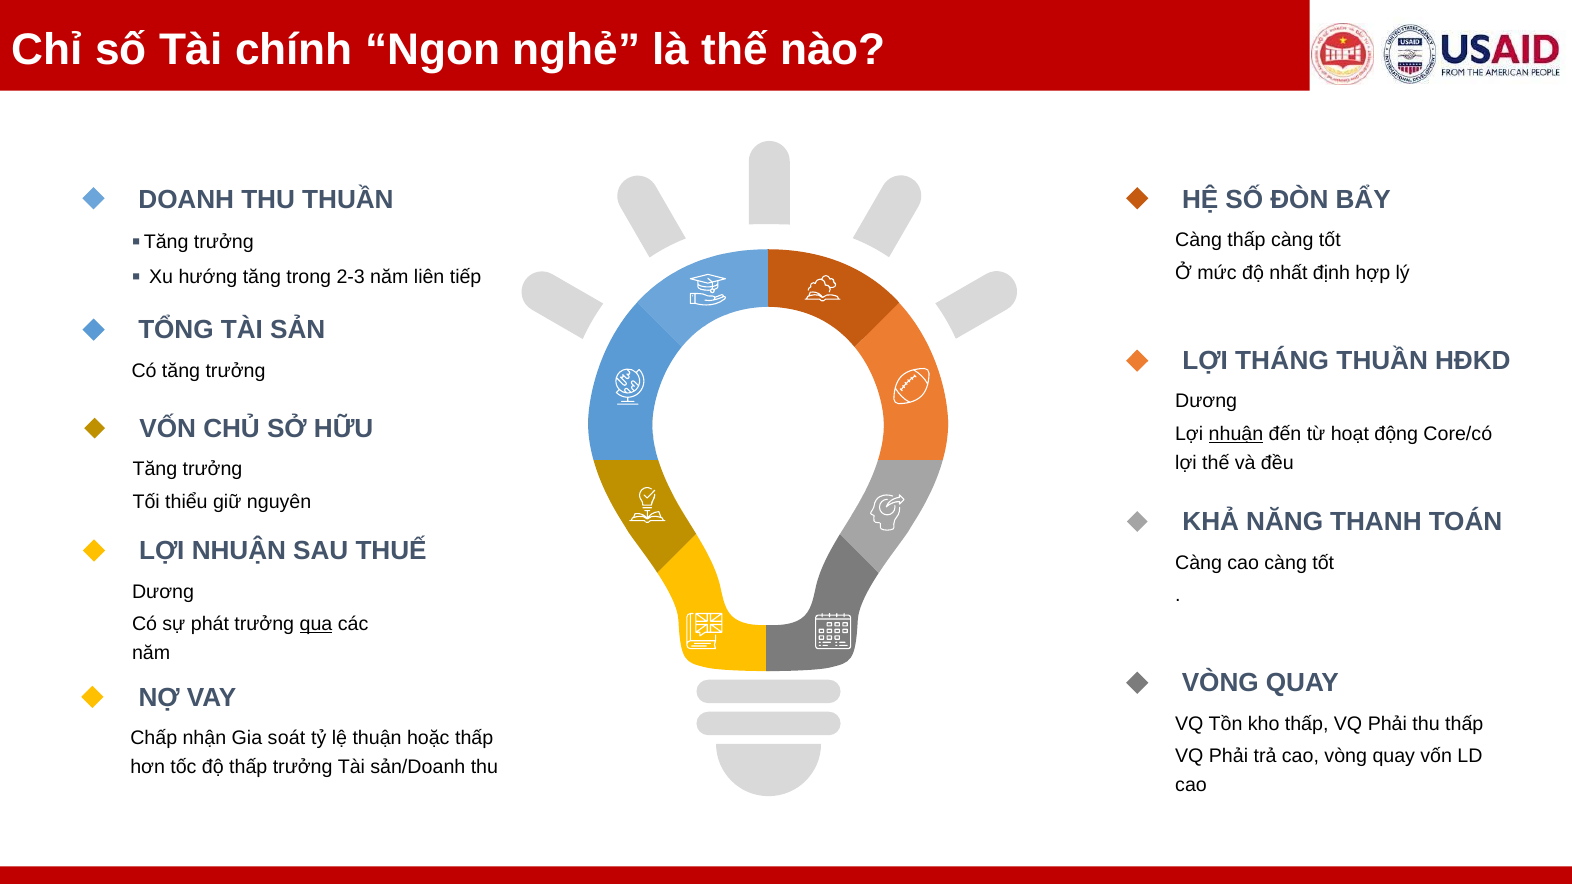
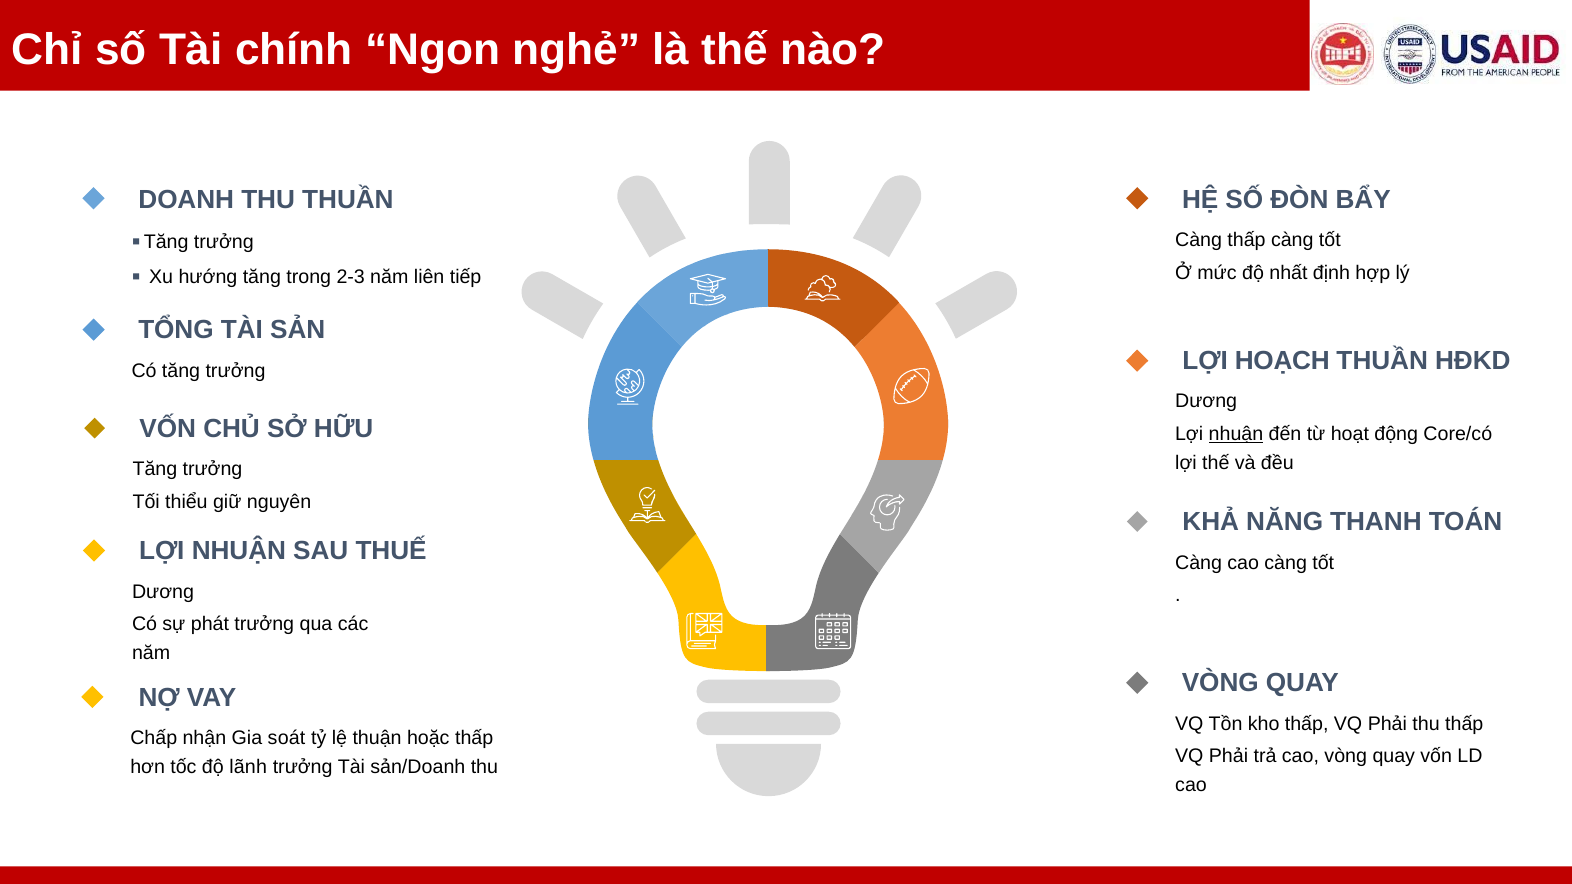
THÁNG: THÁNG -> HOẠCH (1282, 361)
qua underline: present -> none (316, 624)
độ thấp: thấp -> lãnh (248, 767)
